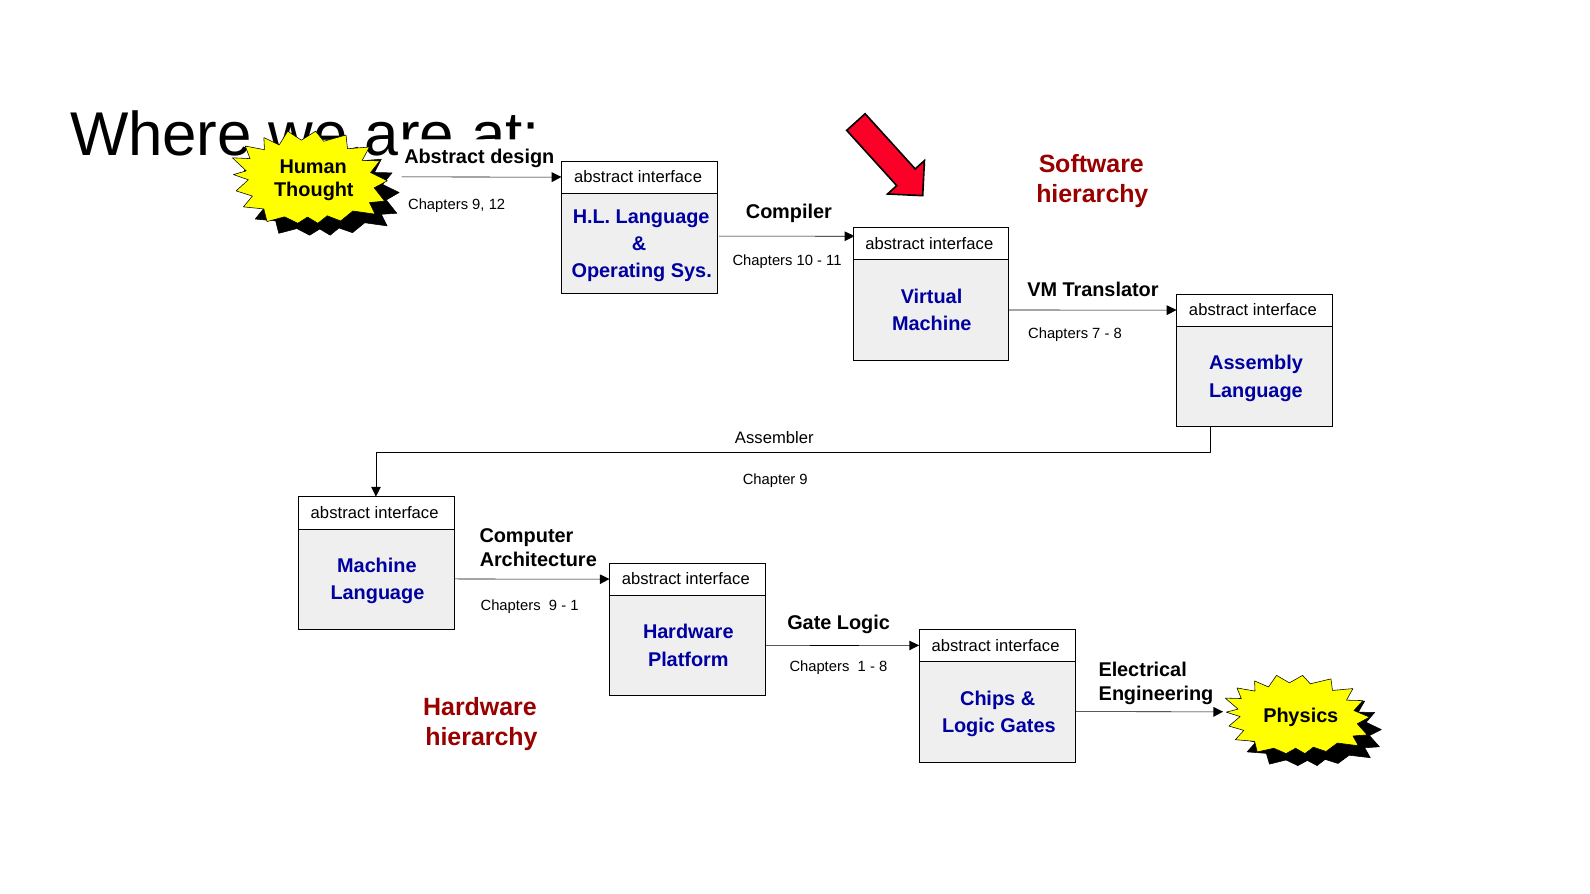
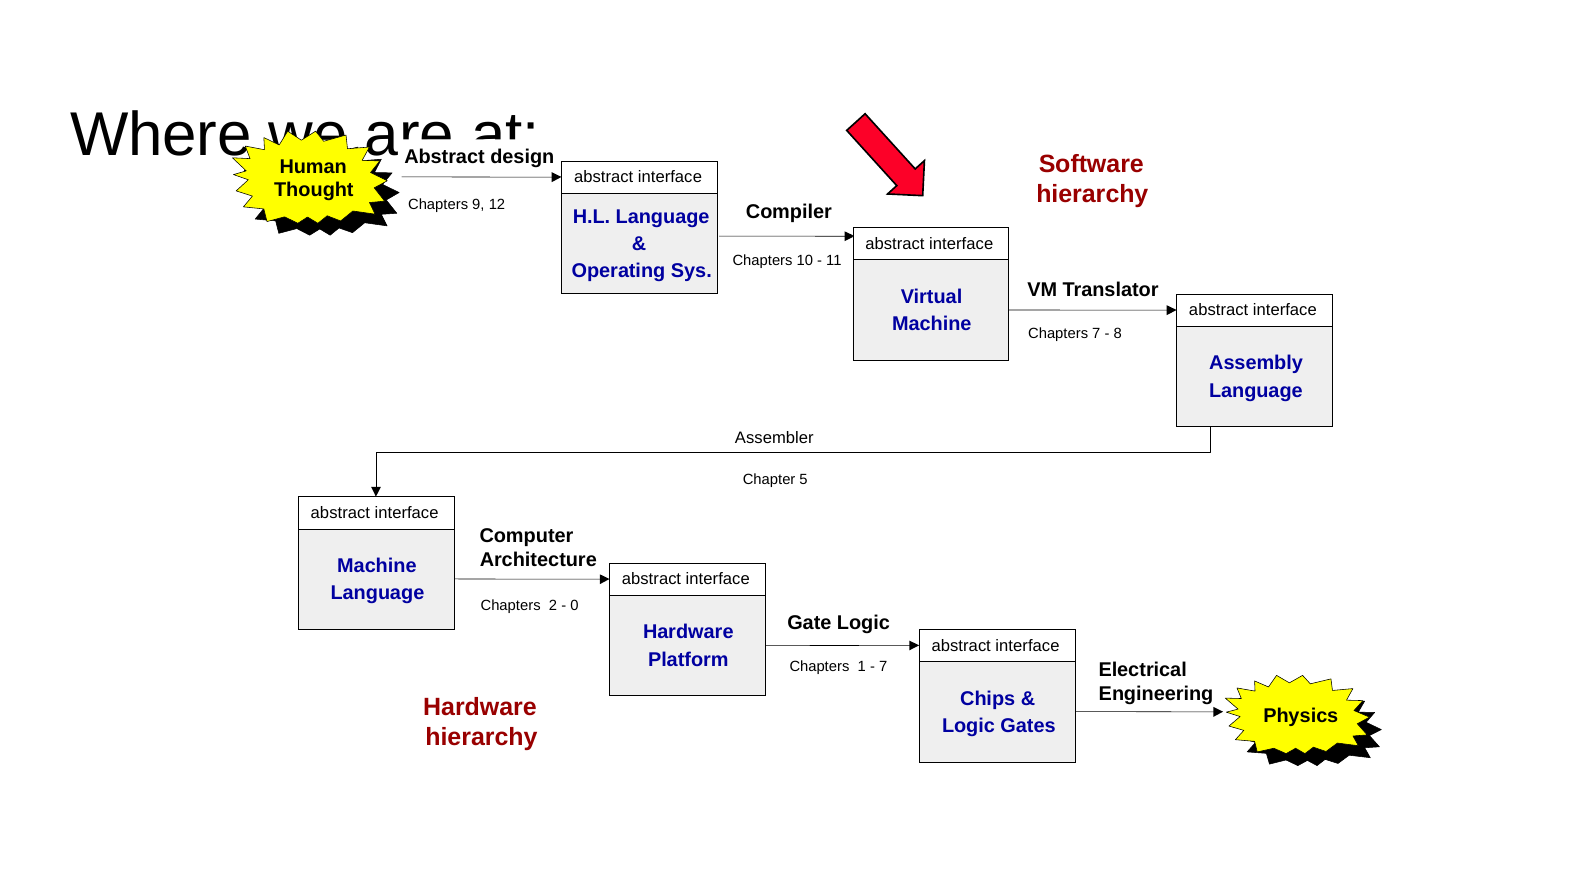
Chapter 9: 9 -> 5 (804, 480)
9: 9 -> 2 (553, 606)
1: 1 -> 0 (574, 606)
8: 8 -> 7 (883, 667)
